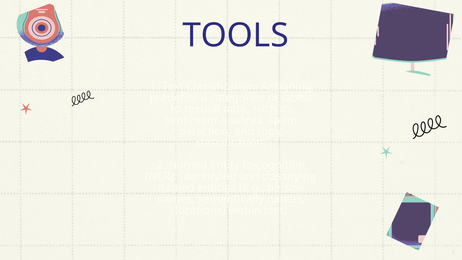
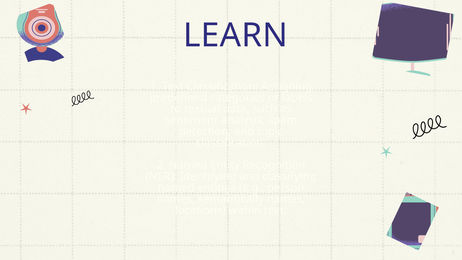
TOOLS: TOOLS -> LEARN (235, 36)
